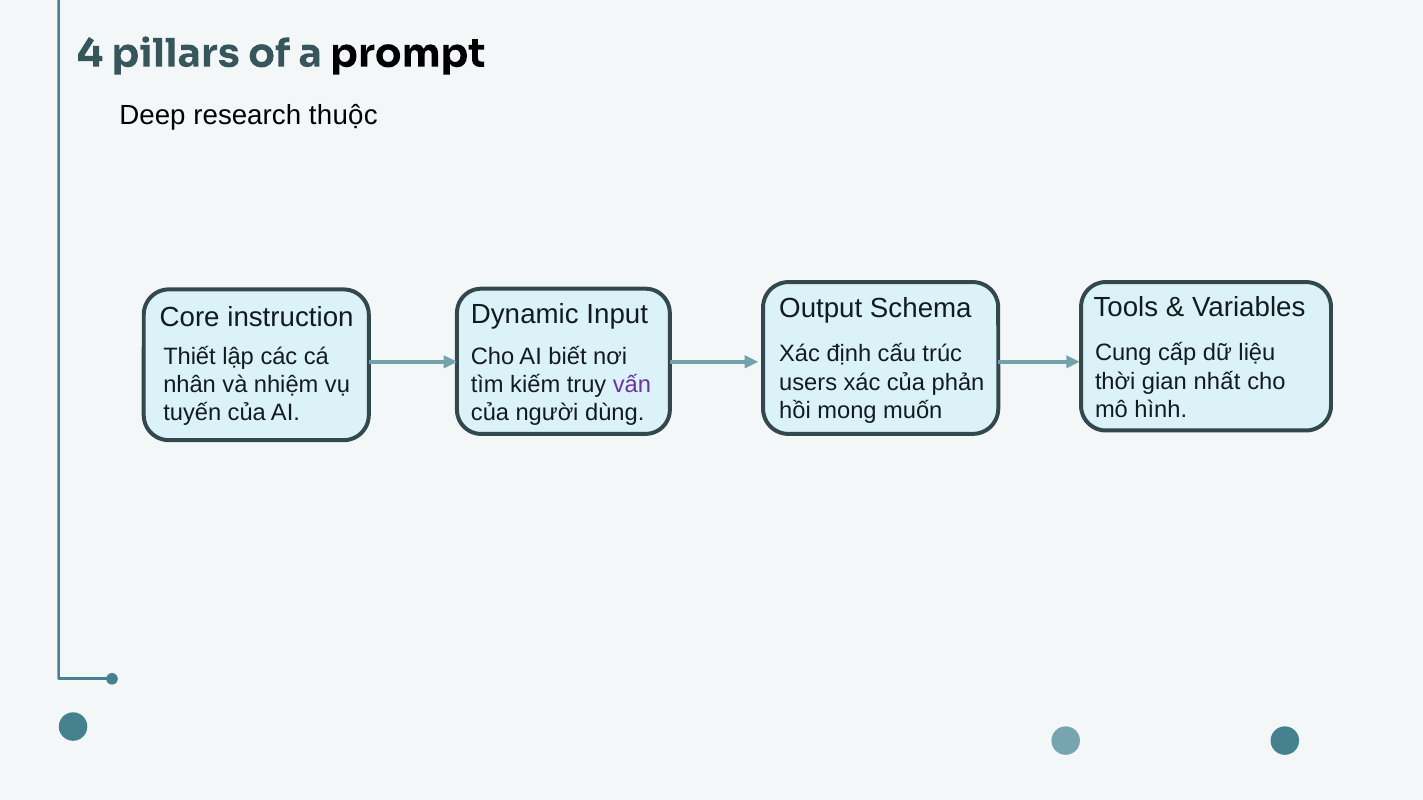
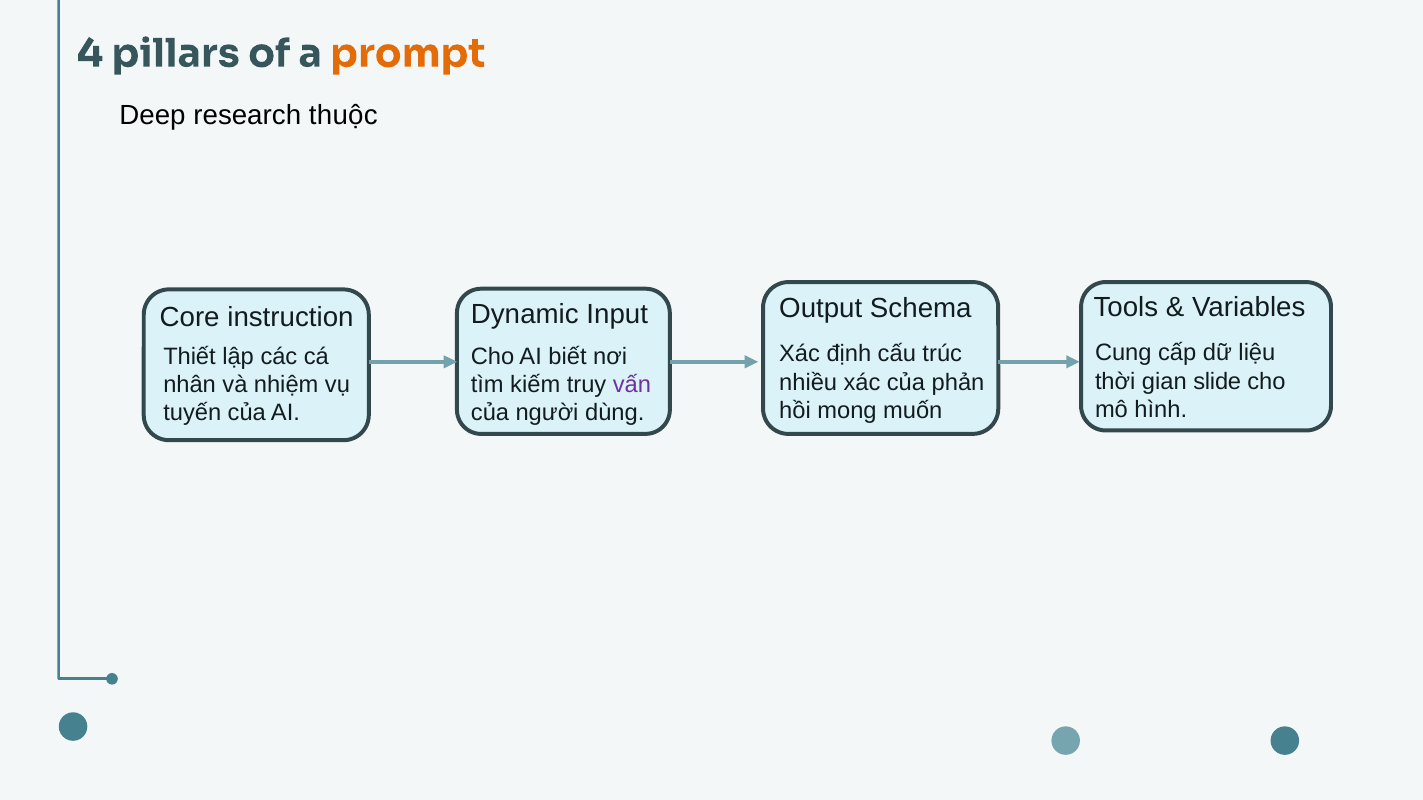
prompt colour: black -> orange (408, 54)
nhất: nhất -> slide (1217, 381)
users: users -> nhiều (808, 383)
